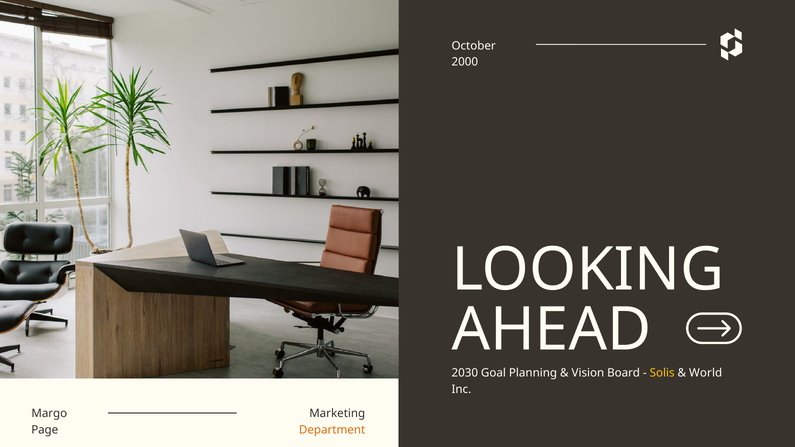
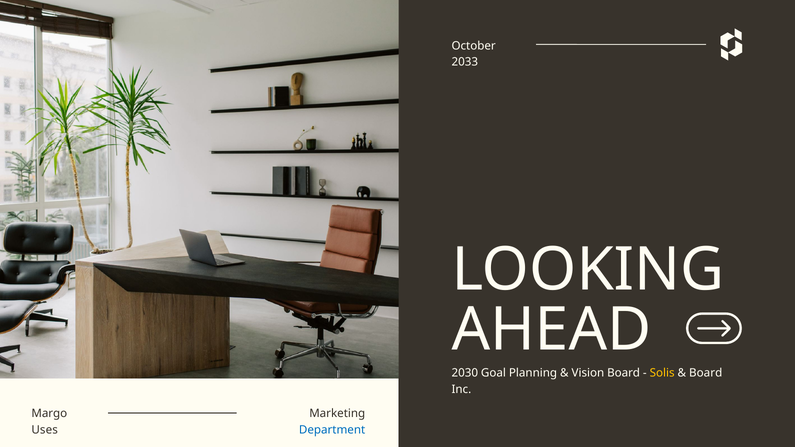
2000: 2000 -> 2033 (465, 62)
World: World -> Board (706, 373)
Page: Page -> Uses (45, 430)
Department colour: orange -> blue (332, 430)
